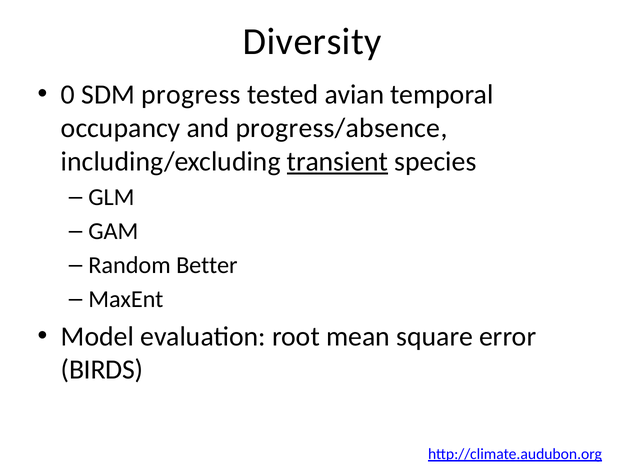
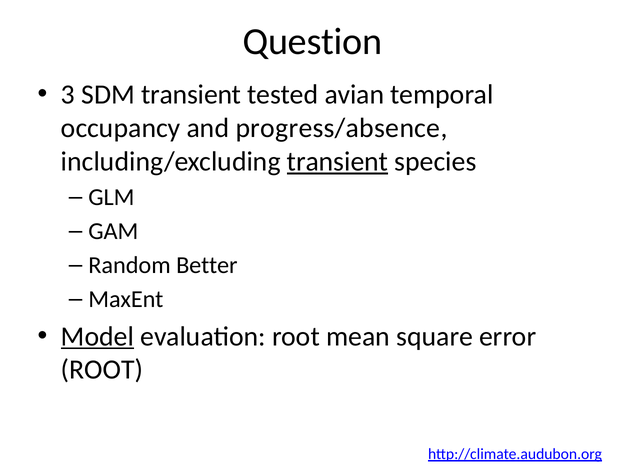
Diversity: Diversity -> Question (312, 42)
0: 0 -> 3 (68, 95)
SDM progress: progress -> transient (191, 95)
Model underline: none -> present (98, 336)
BIRDS: BIRDS -> ROOT (102, 370)
